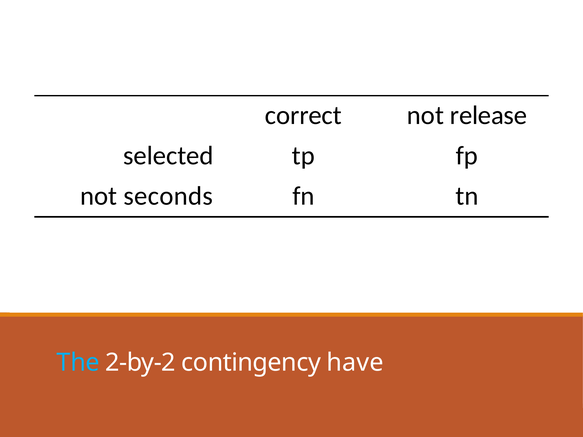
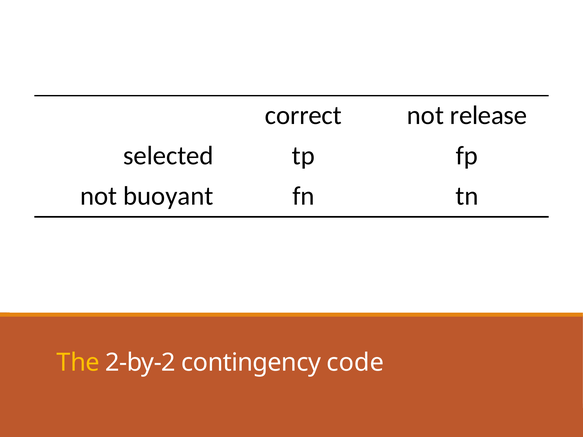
seconds: seconds -> buoyant (168, 196)
The colour: light blue -> yellow (78, 363)
have: have -> code (355, 363)
